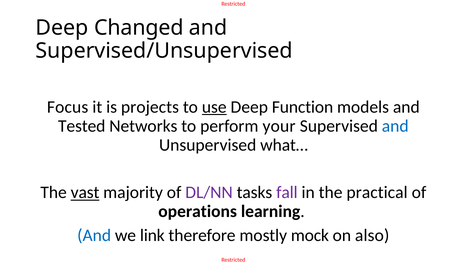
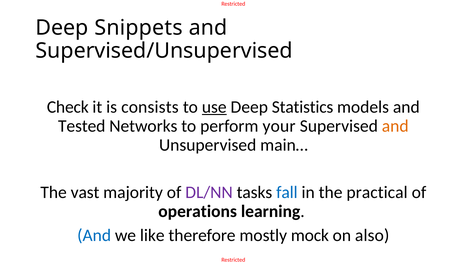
Changed: Changed -> Snippets (139, 28)
Focus: Focus -> Check (68, 107)
projects: projects -> consists (150, 107)
Function: Function -> Statistics (303, 107)
and colour: blue -> orange (395, 126)
what…: what… -> main… (284, 145)
vast underline: present -> none (85, 192)
fall colour: purple -> blue (287, 192)
link: link -> like (152, 235)
